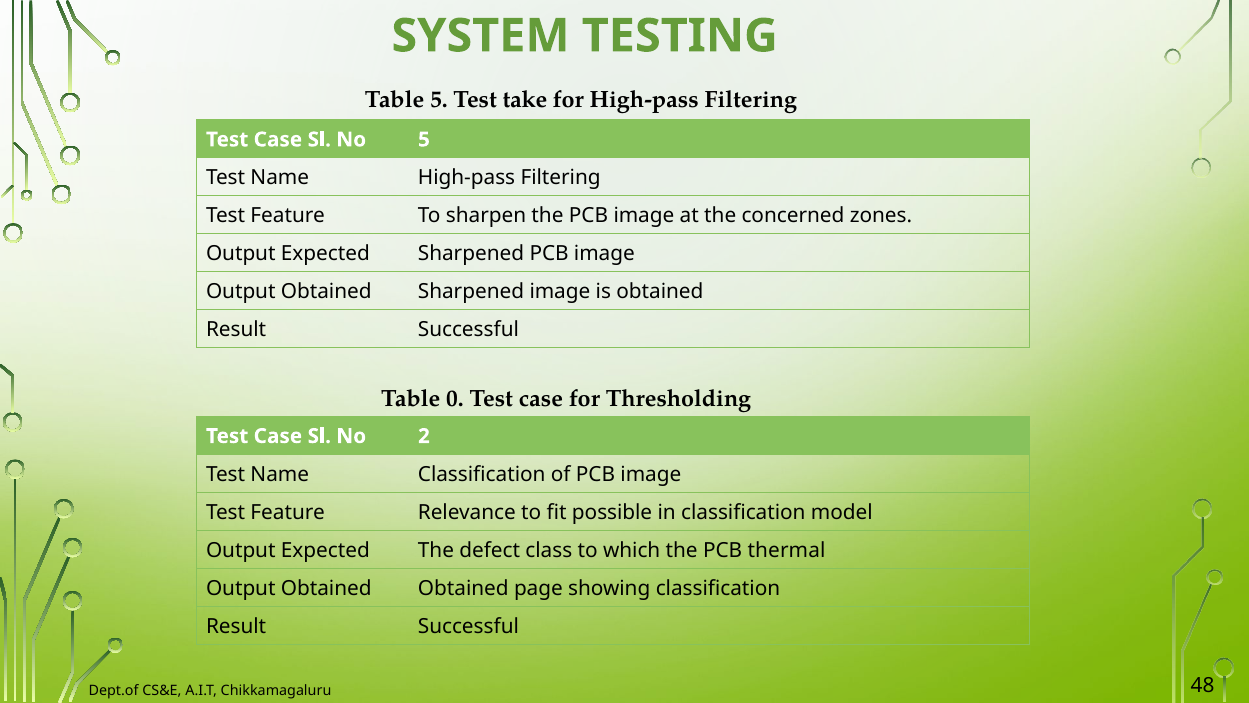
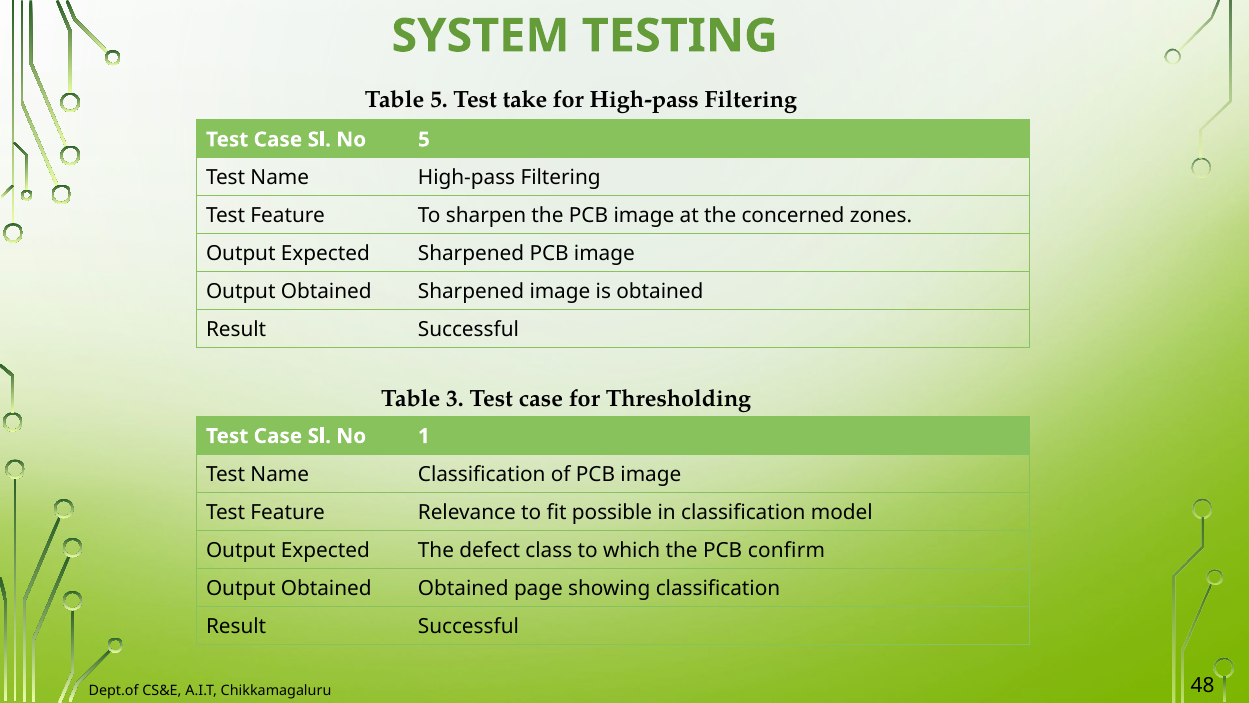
0: 0 -> 3 (455, 398)
2: 2 -> 1 (424, 436)
thermal: thermal -> confirm (786, 550)
